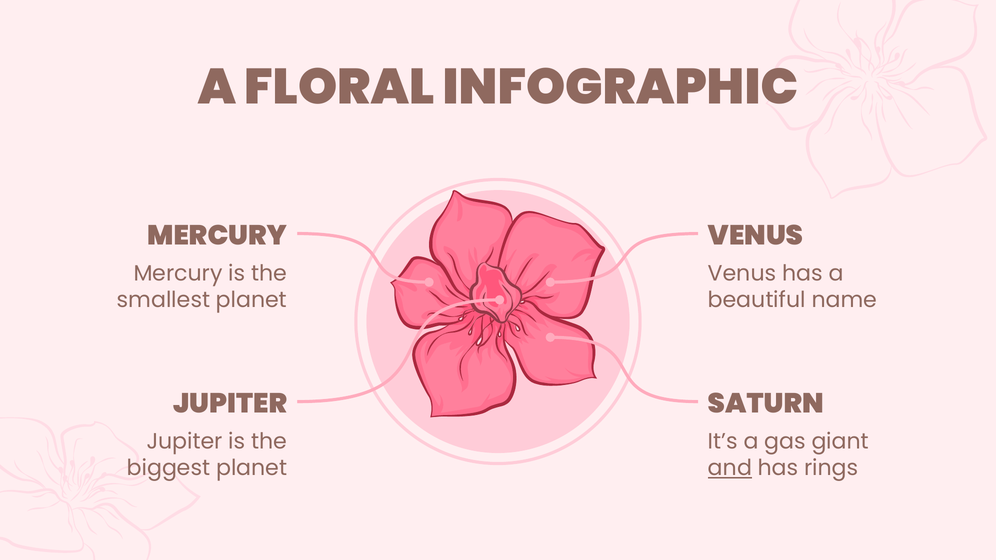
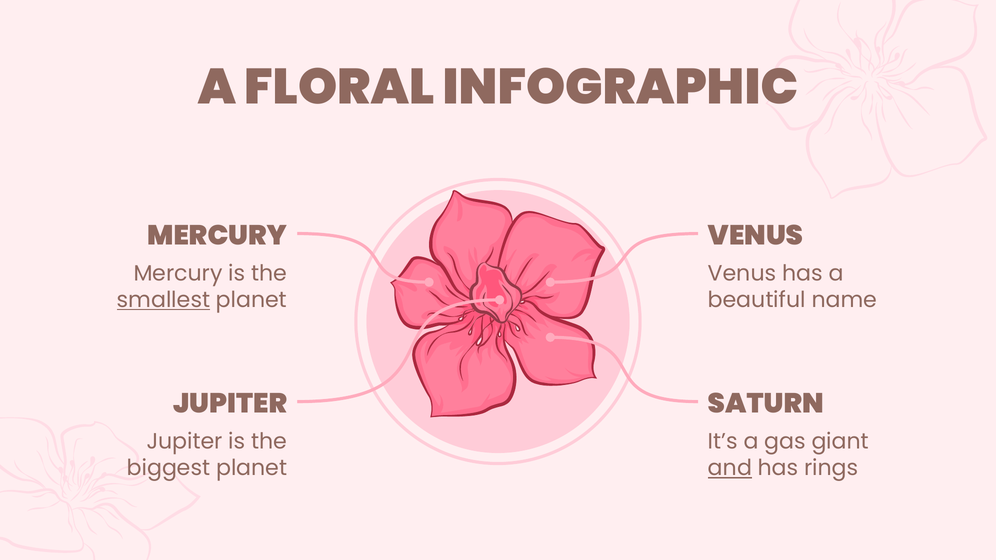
smallest underline: none -> present (164, 300)
